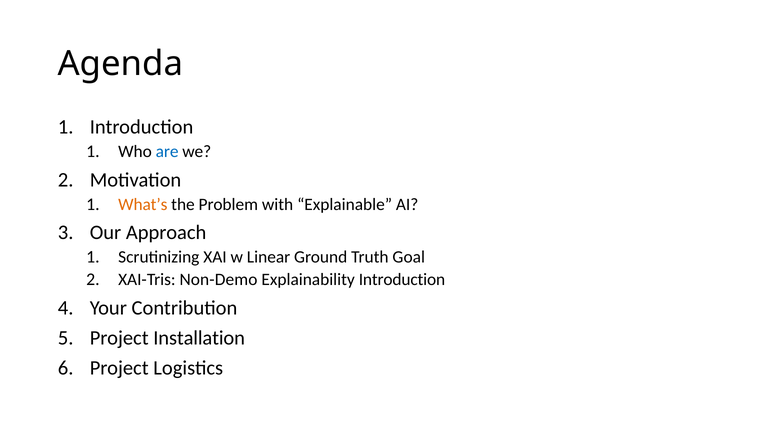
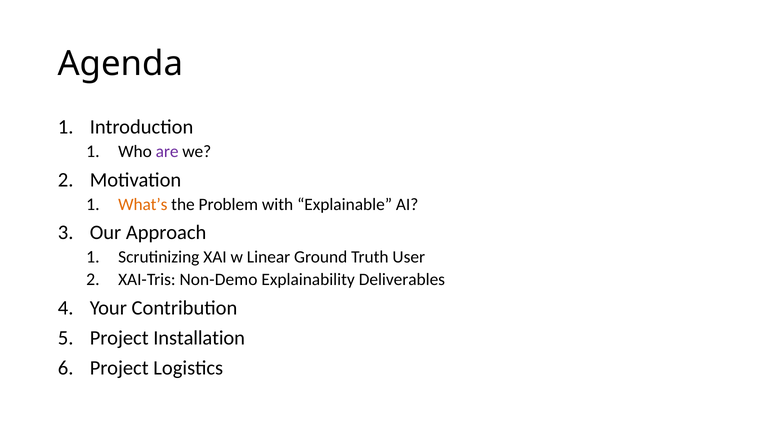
are colour: blue -> purple (167, 152)
Goal: Goal -> User (409, 257)
Explainability Introduction: Introduction -> Deliverables (402, 280)
